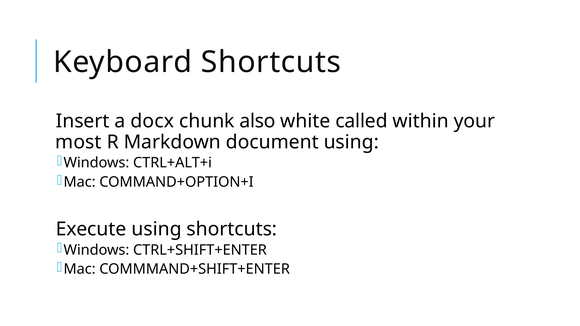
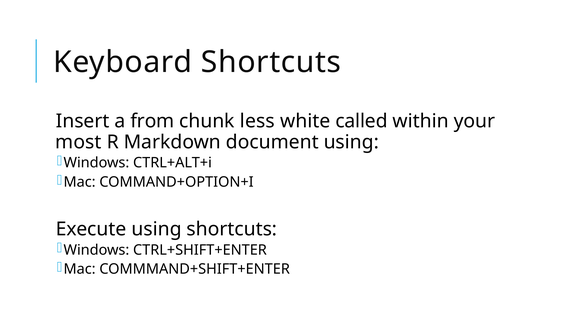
docx: docx -> from (152, 121)
also: also -> less (257, 121)
